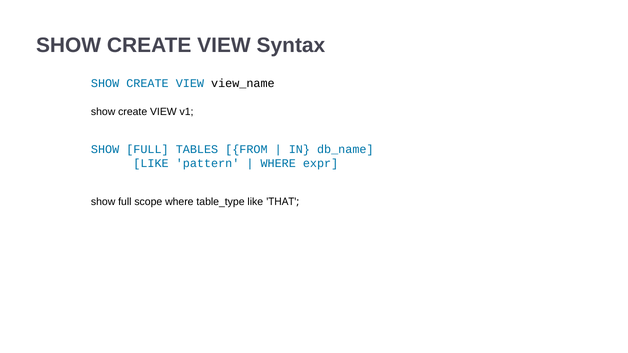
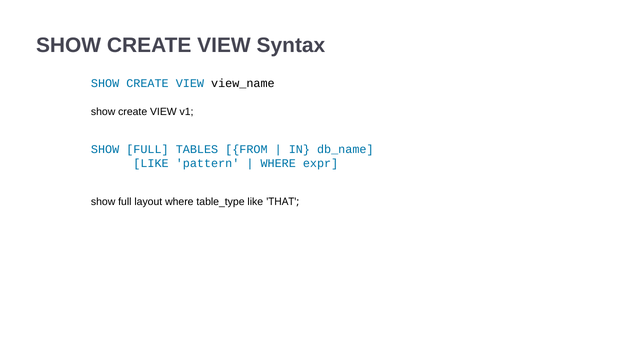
scope: scope -> layout (148, 202)
